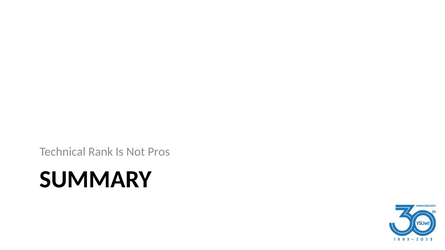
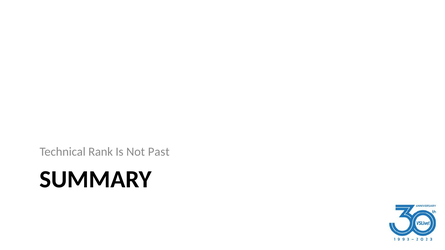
Pros: Pros -> Past (159, 152)
